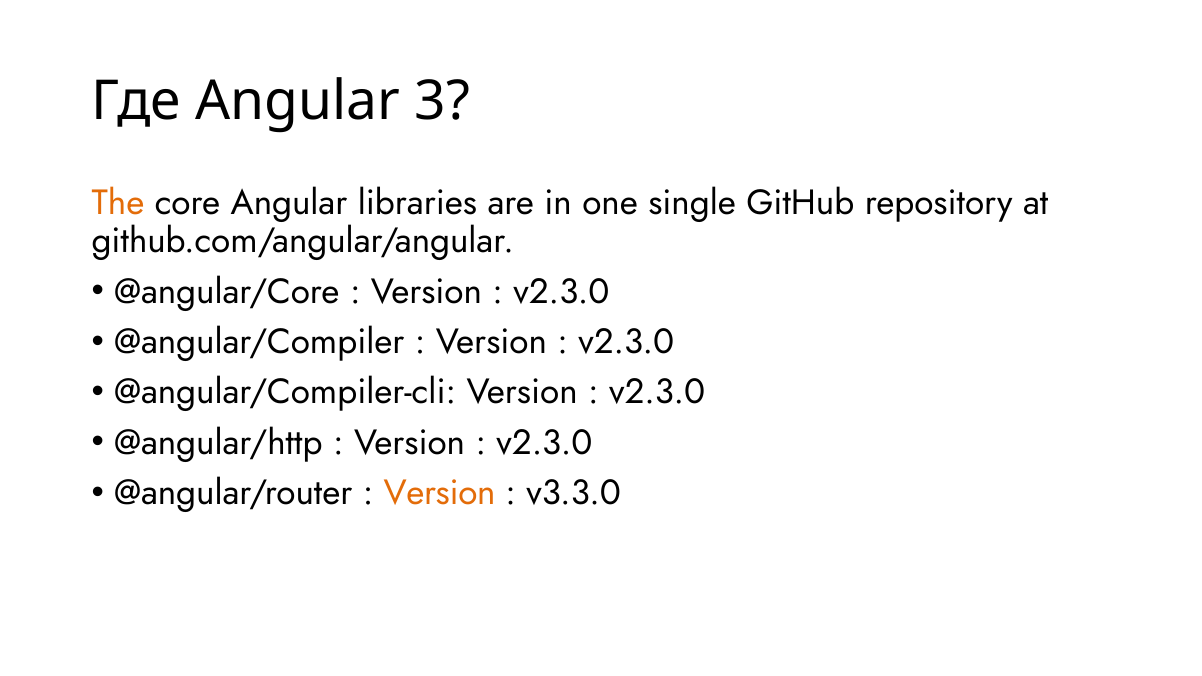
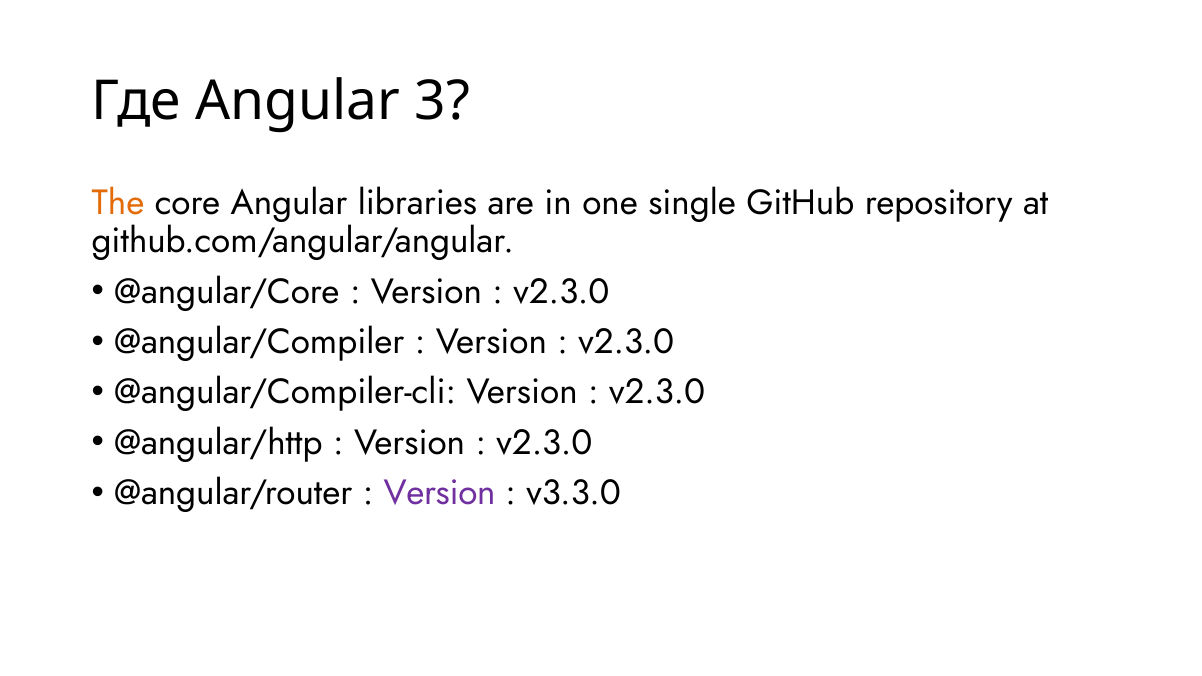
Version colour: orange -> purple (440, 493)
